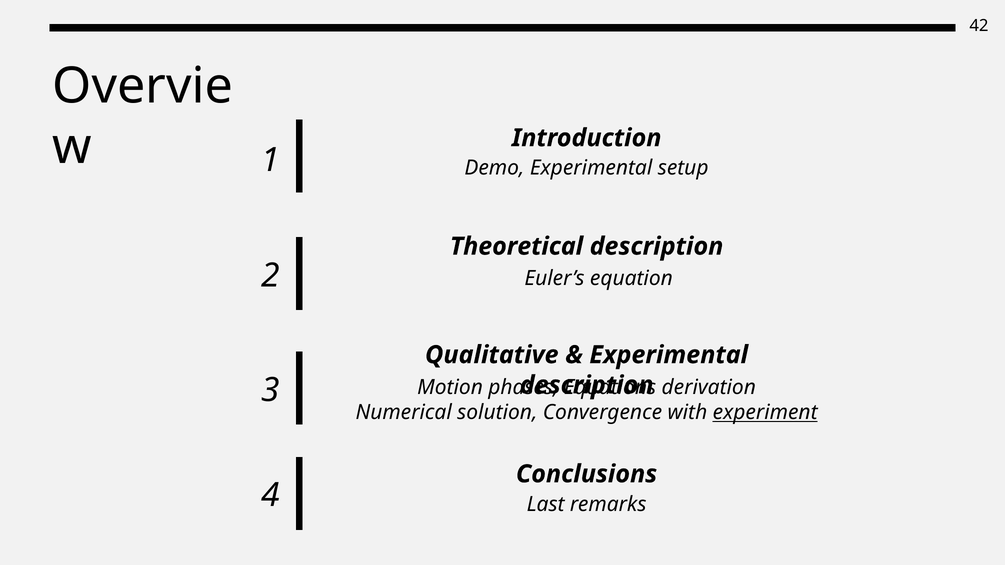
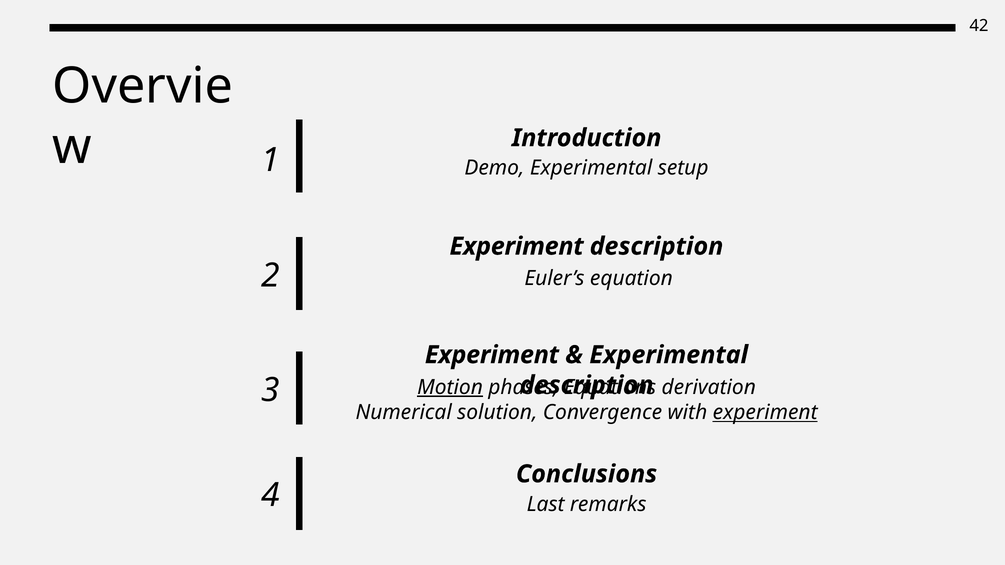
Theoretical: Theoretical -> Experiment (517, 246)
Qualitative: Qualitative -> Experiment (492, 355)
Motion underline: none -> present (450, 388)
